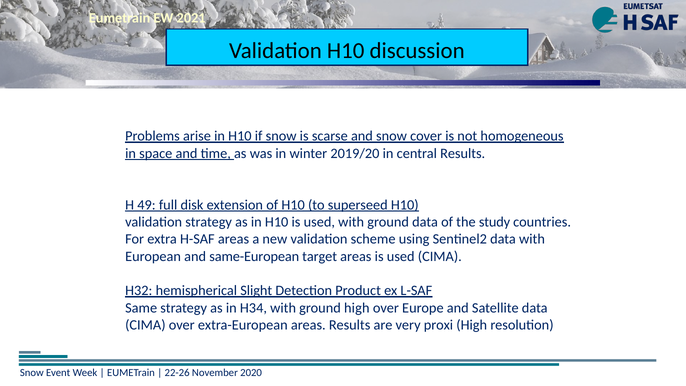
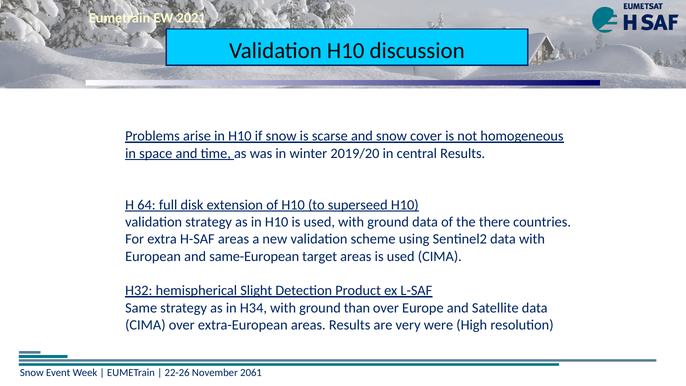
49: 49 -> 64 (146, 205)
study: study -> there (495, 222)
ground high: high -> than (357, 308)
proxi: proxi -> were (438, 325)
2020: 2020 -> 2061 (251, 373)
